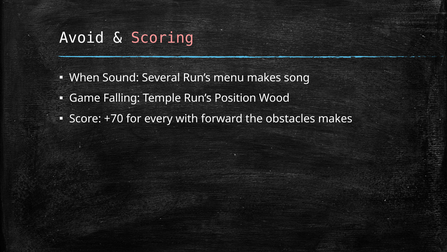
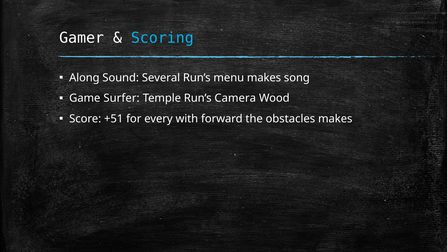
Avoid: Avoid -> Gamer (82, 38)
Scoring colour: pink -> light blue (162, 38)
When: When -> Along (84, 78)
Falling: Falling -> Surfer (122, 98)
Position: Position -> Camera (235, 98)
+70: +70 -> +51 (114, 118)
